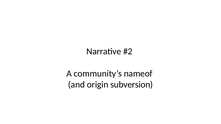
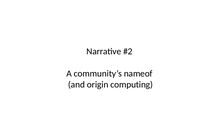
subversion: subversion -> computing (132, 85)
